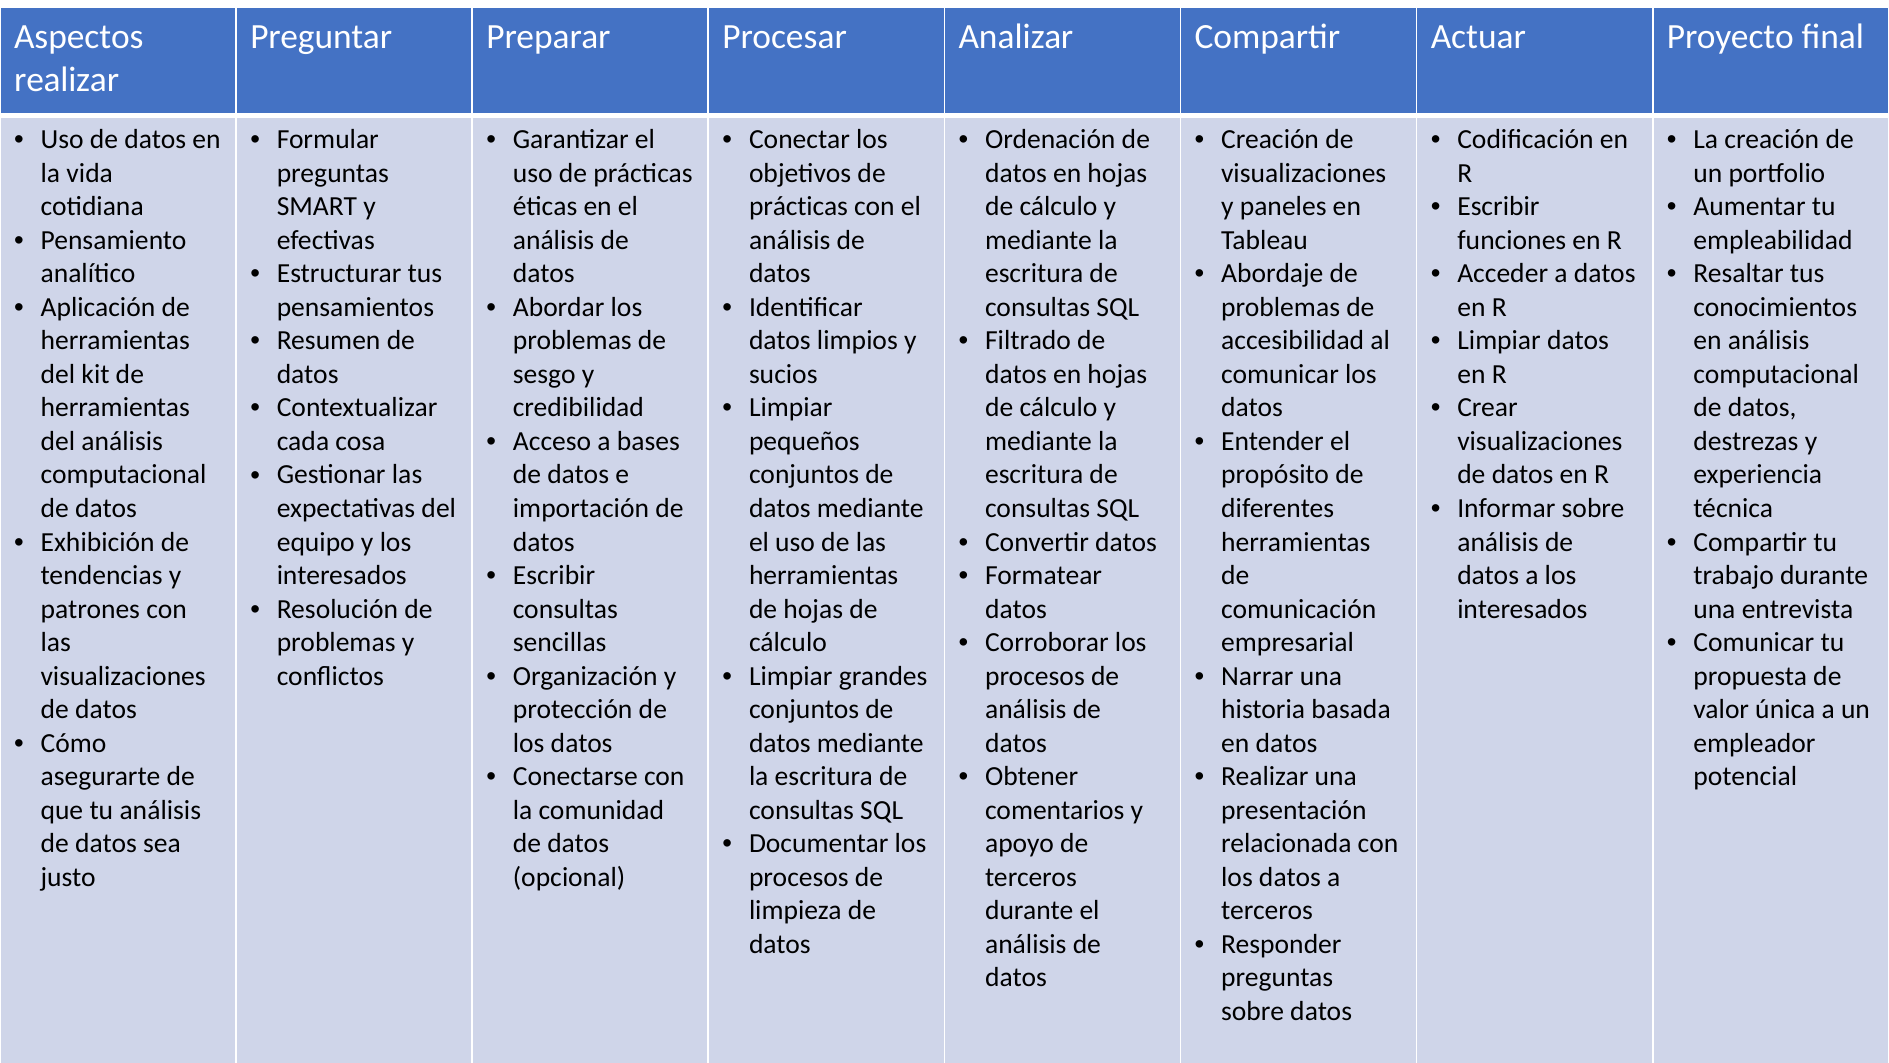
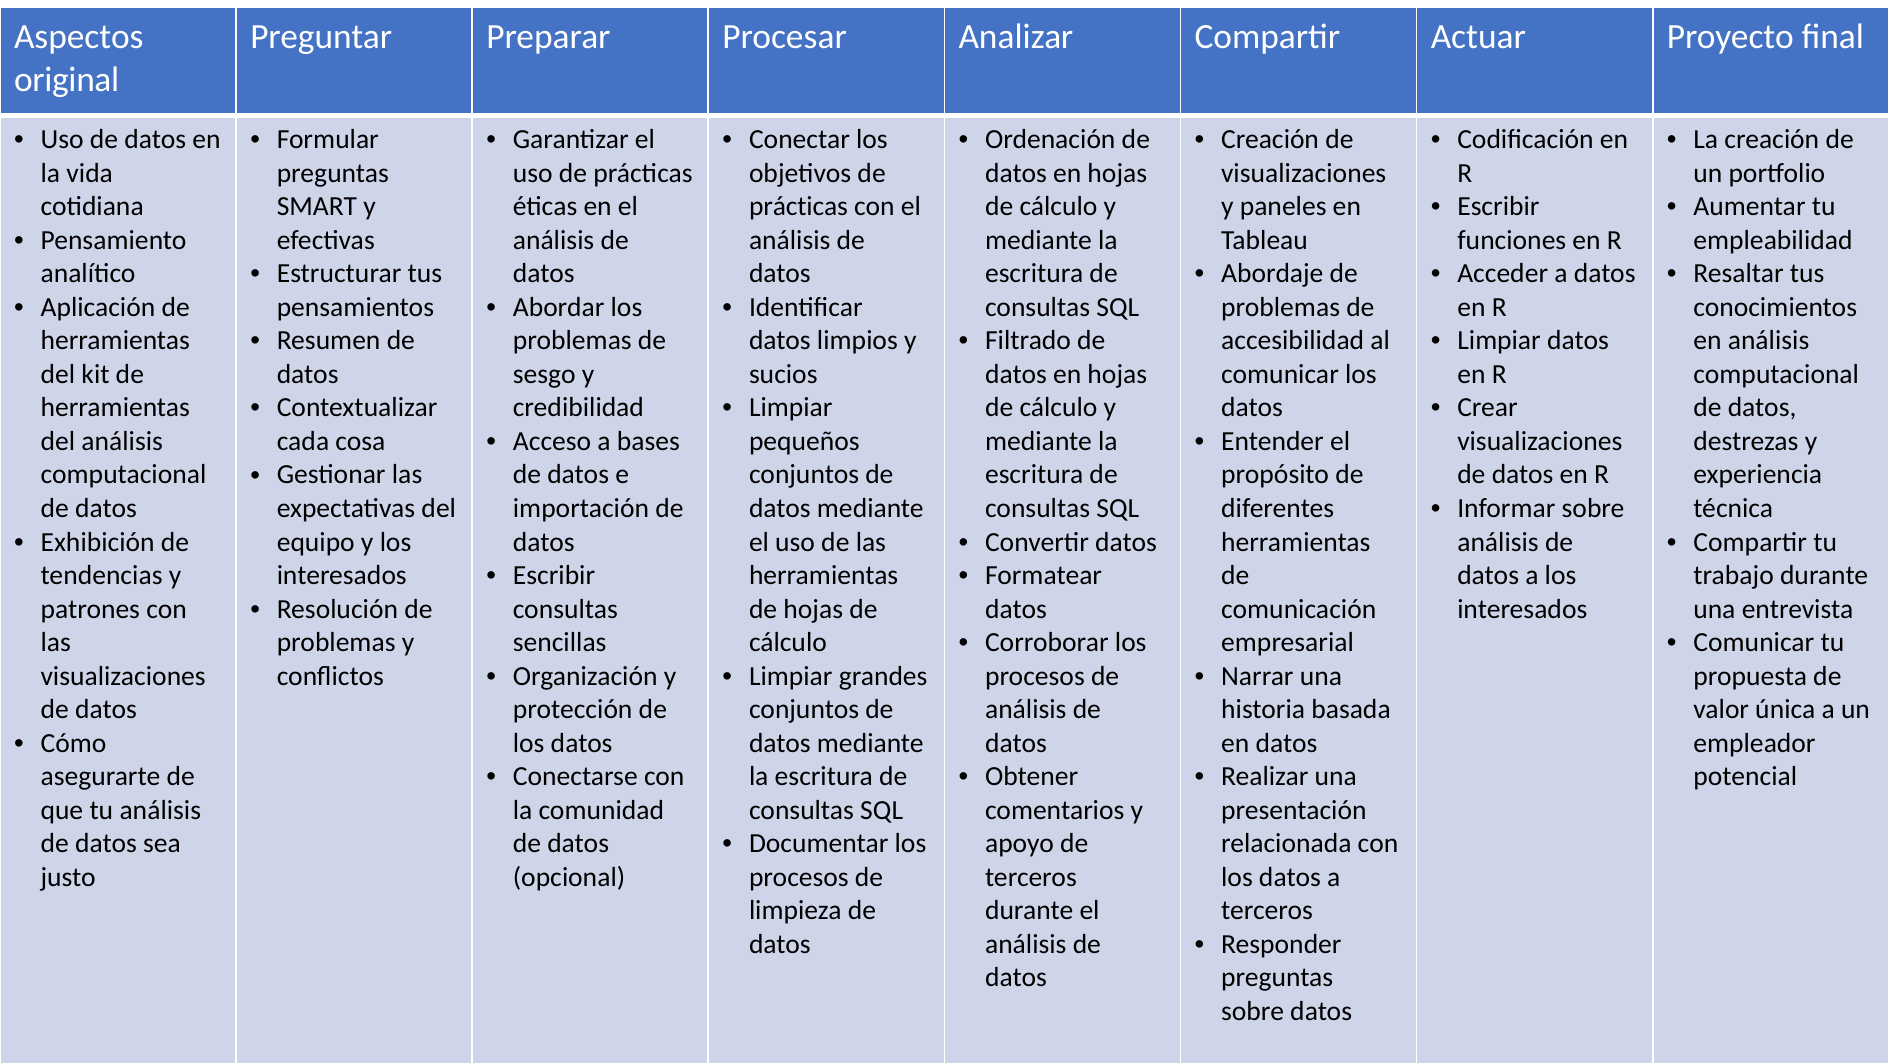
realizar: realizar -> original (67, 80)
